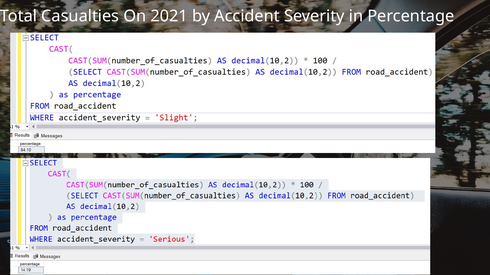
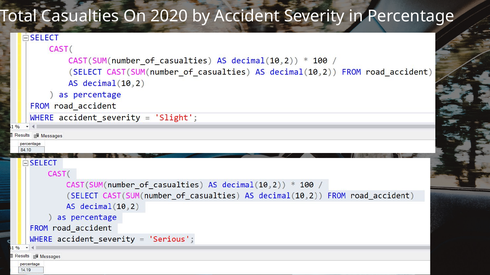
2021: 2021 -> 2020 (169, 16)
